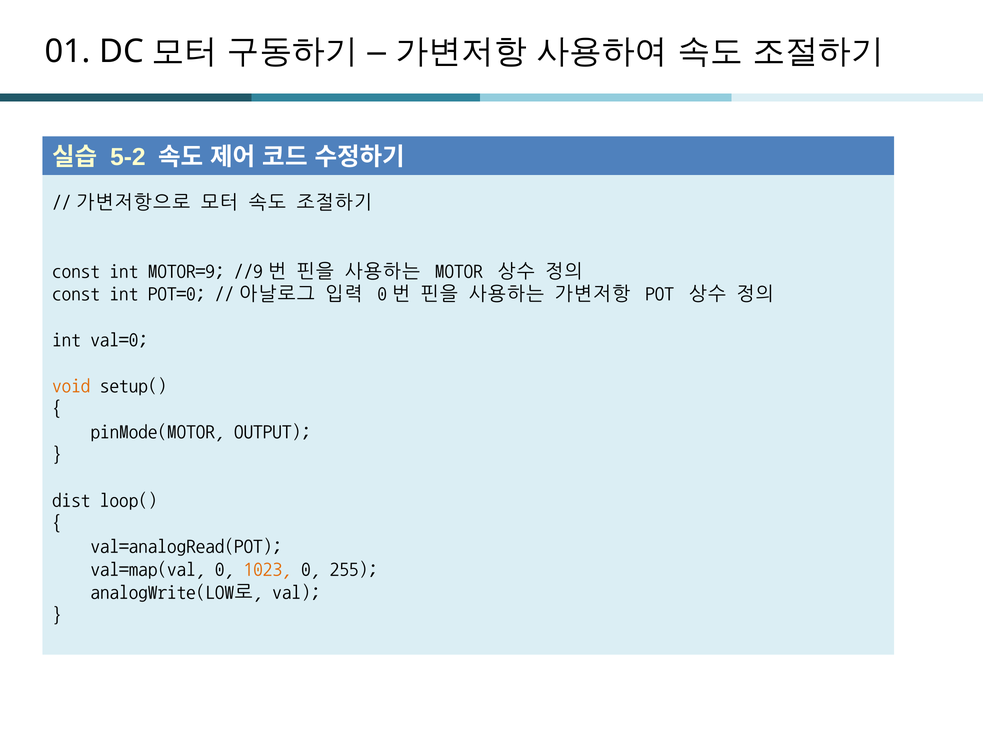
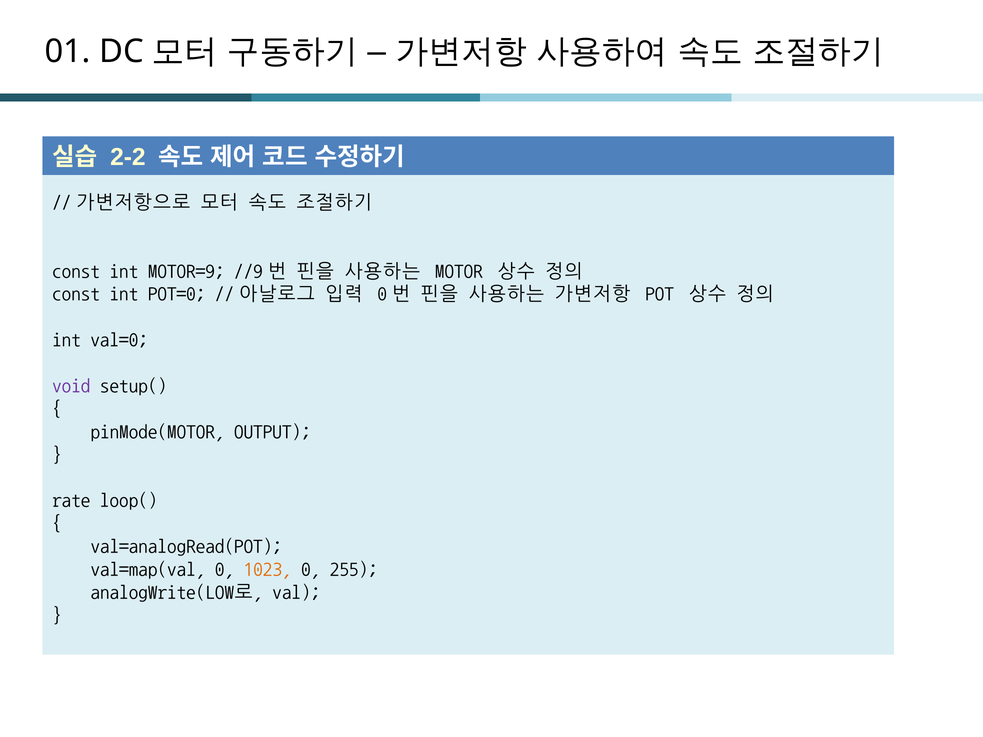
5-2: 5-2 -> 2-2 (128, 157)
void colour: orange -> purple (71, 386)
dist: dist -> rate (71, 500)
